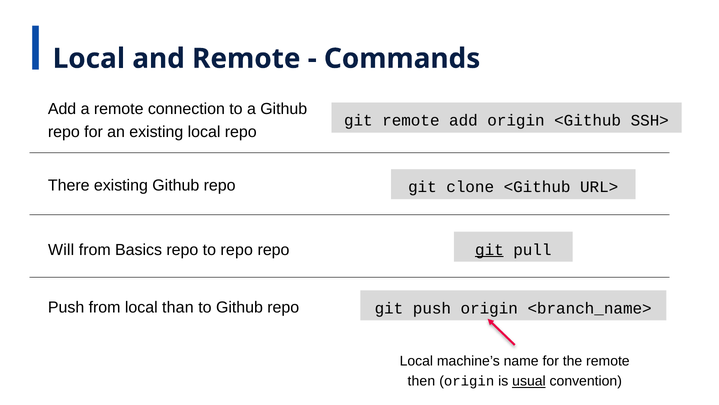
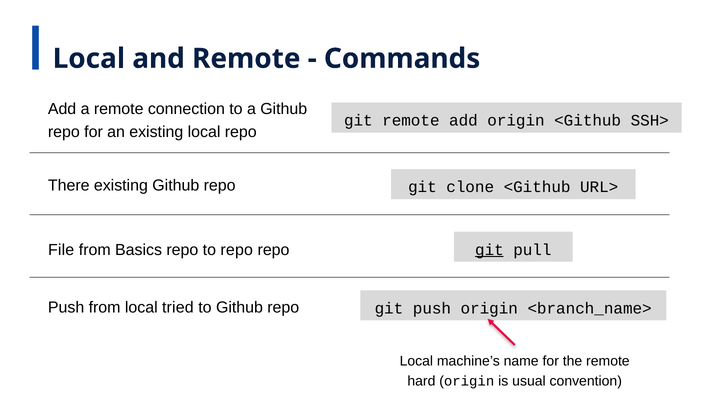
Will: Will -> File (61, 249)
than: than -> tried (178, 307)
then: then -> hard (421, 381)
usual underline: present -> none (529, 381)
